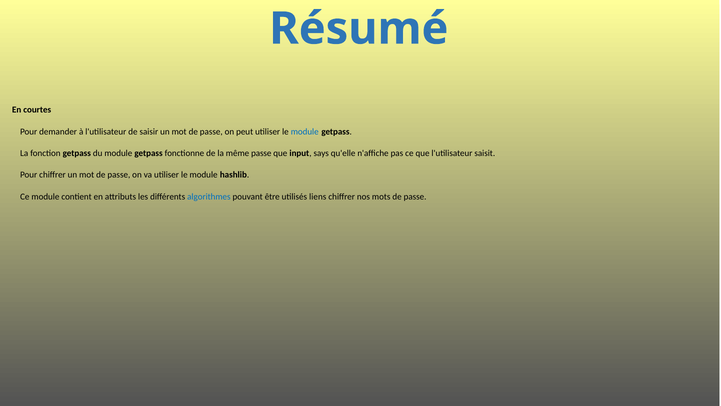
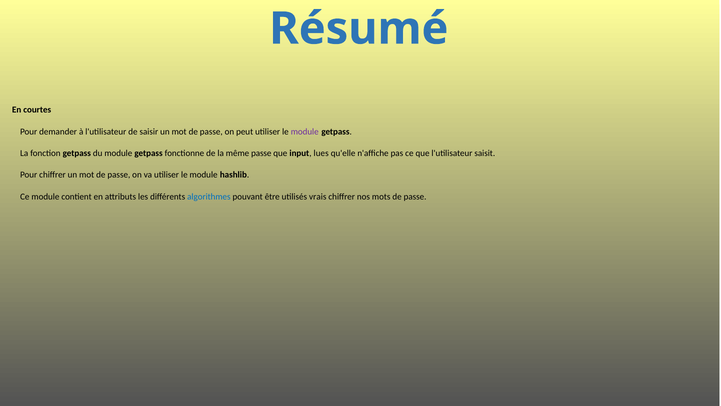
module colour: blue -> purple (305, 131)
says: says -> lues (321, 153)
liens: liens -> vrais (318, 196)
